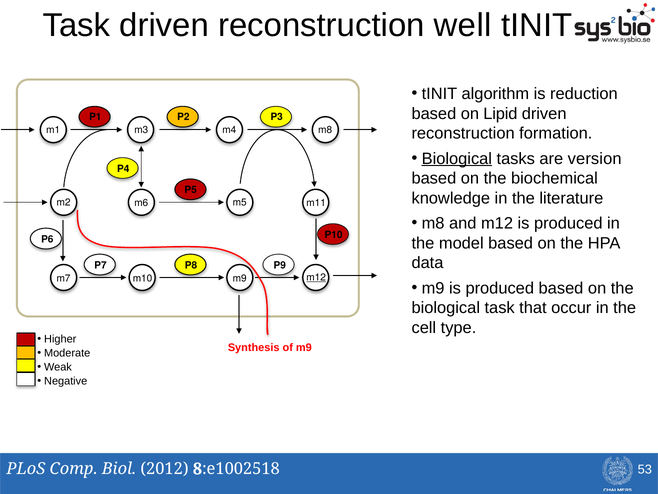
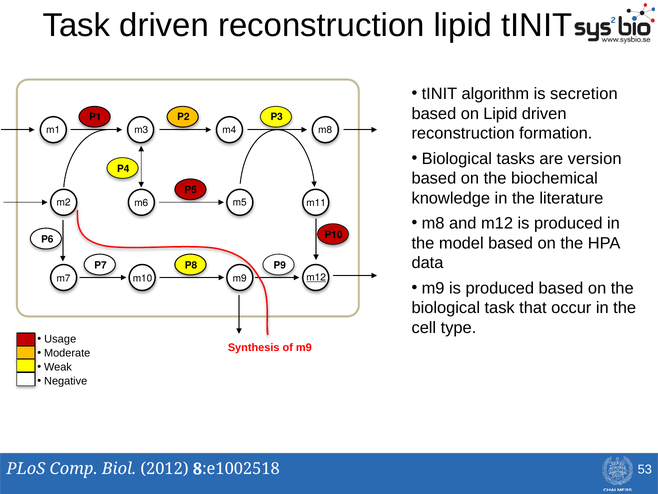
reconstruction well: well -> lipid (463, 25)
reduction: reduction -> secretion (584, 94)
Biological underline: present -> none (457, 158)
Higher: Higher -> Usage (60, 339)
